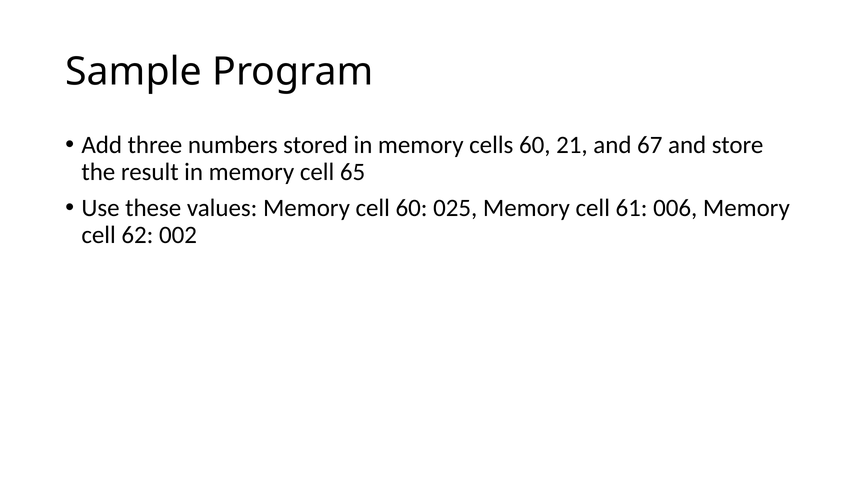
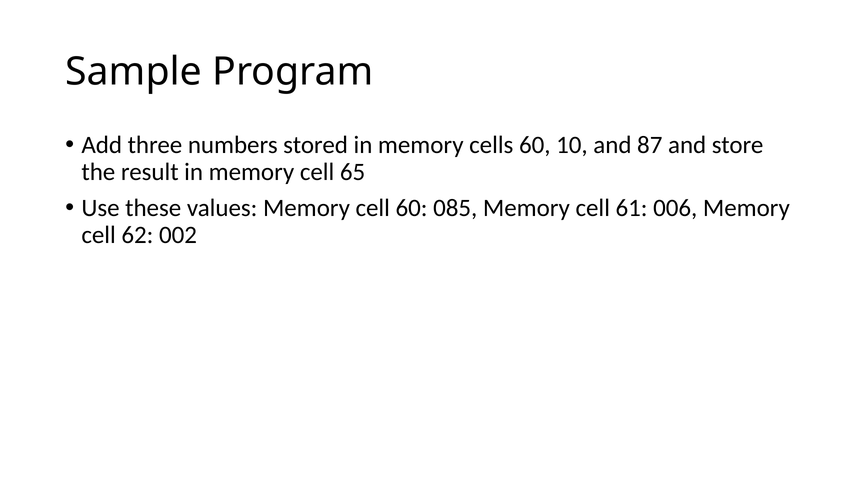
21: 21 -> 10 (572, 145)
67: 67 -> 87 (650, 145)
025: 025 -> 085 (455, 208)
